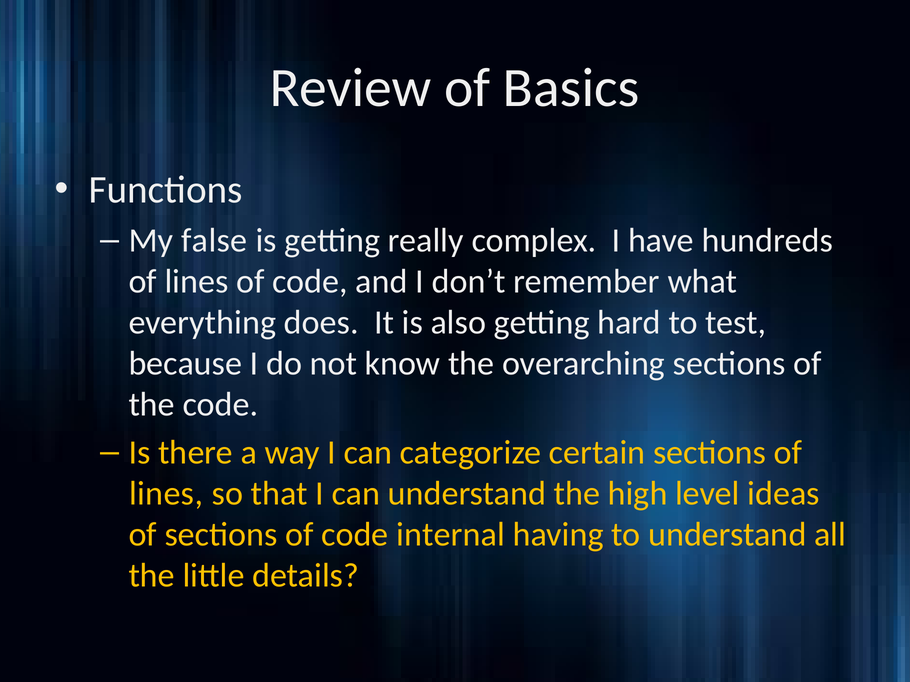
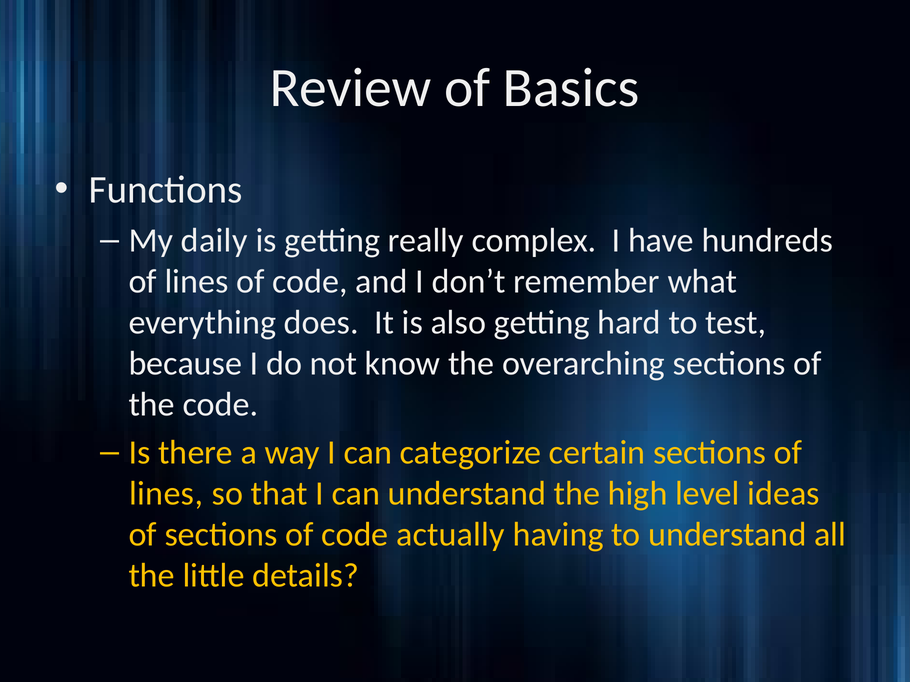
false: false -> daily (214, 241)
internal: internal -> actually (450, 535)
